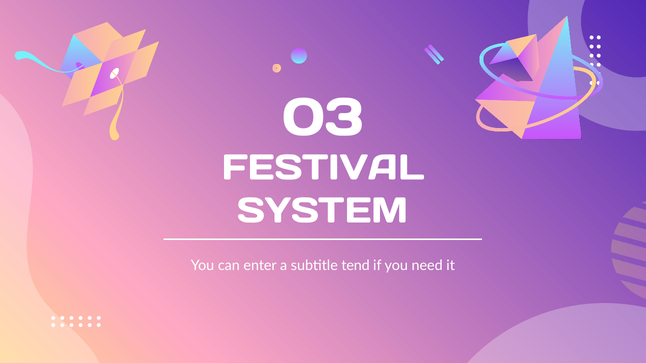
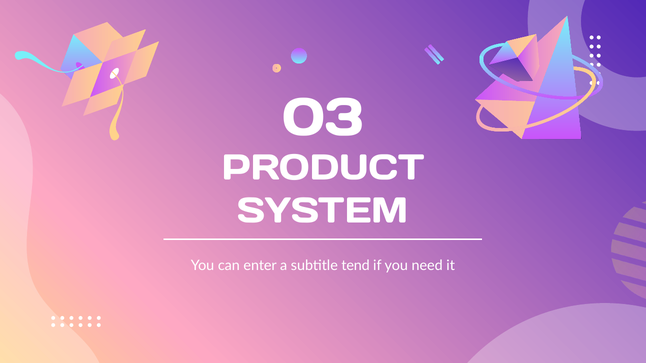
FESTIVAL: FESTIVAL -> PRODUCT (323, 168)
